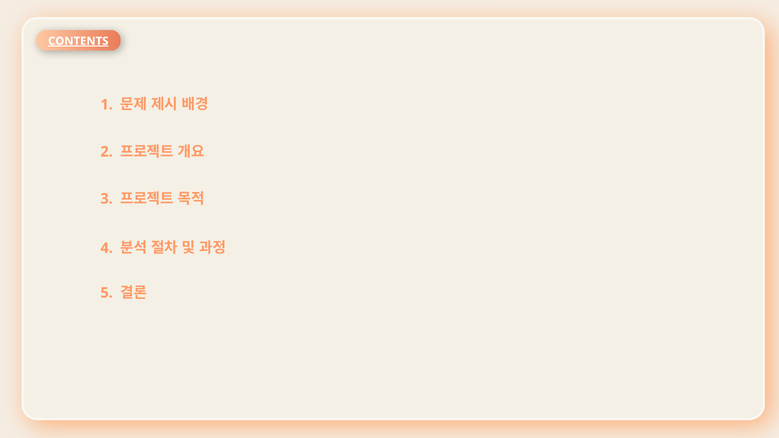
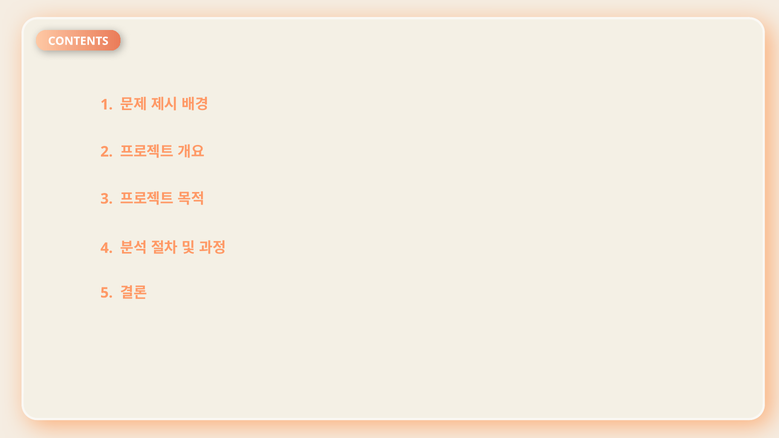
CONTENTS underline: present -> none (78, 41)
